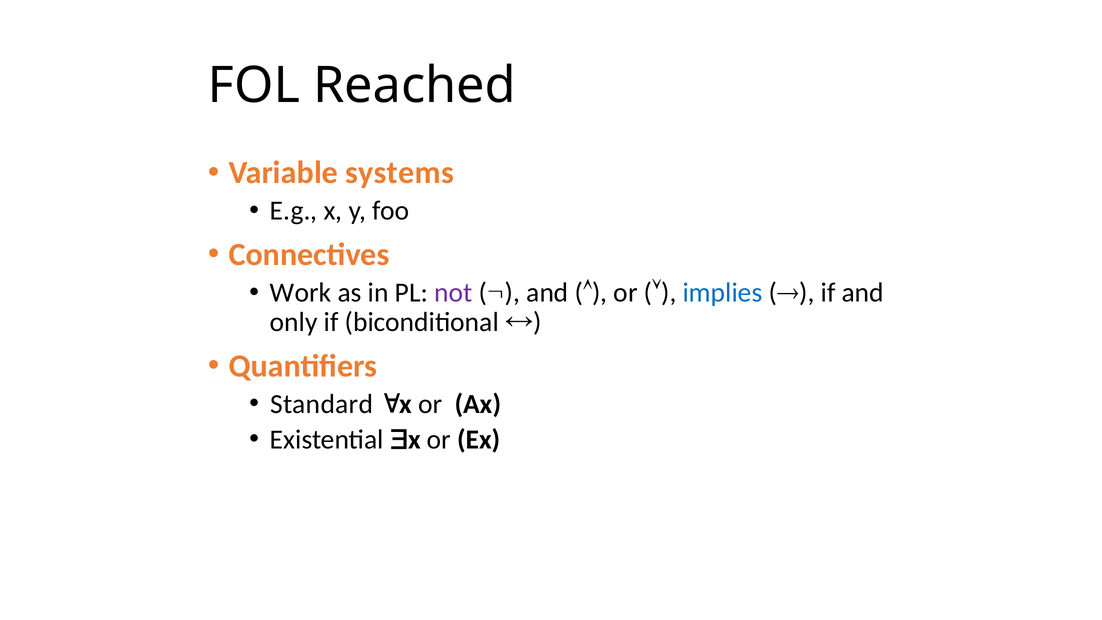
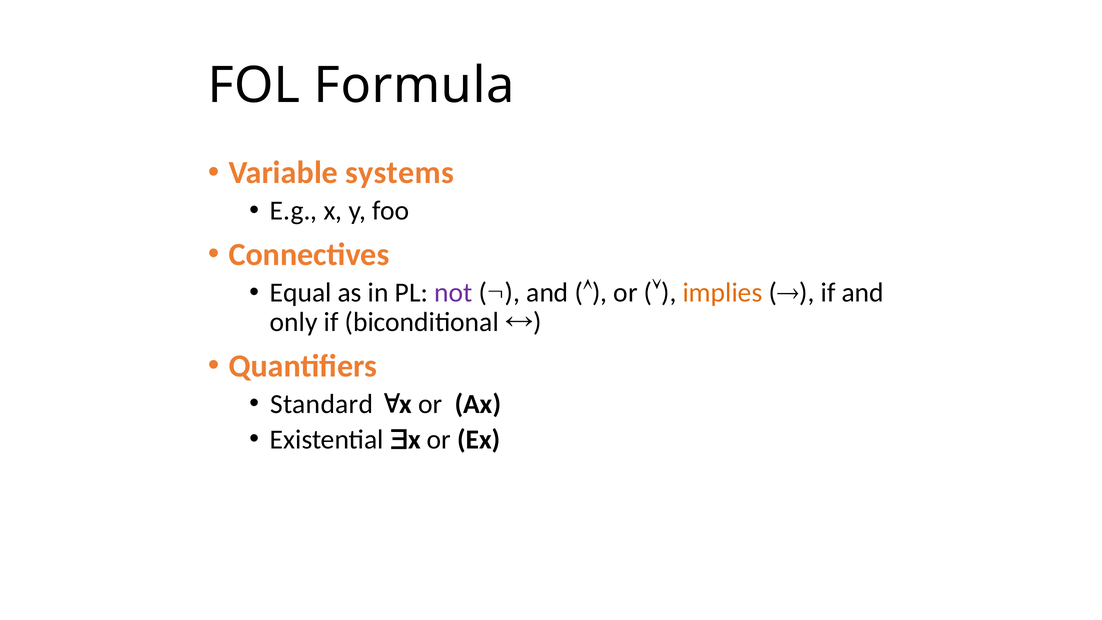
Reached: Reached -> Formula (414, 86)
Work: Work -> Equal (301, 293)
implies colour: blue -> orange (723, 293)
